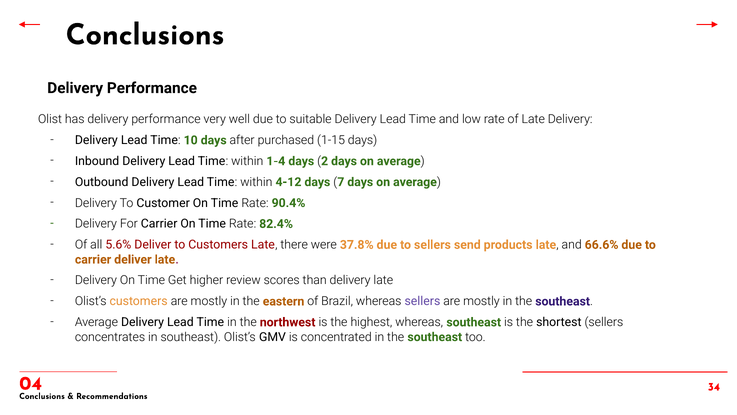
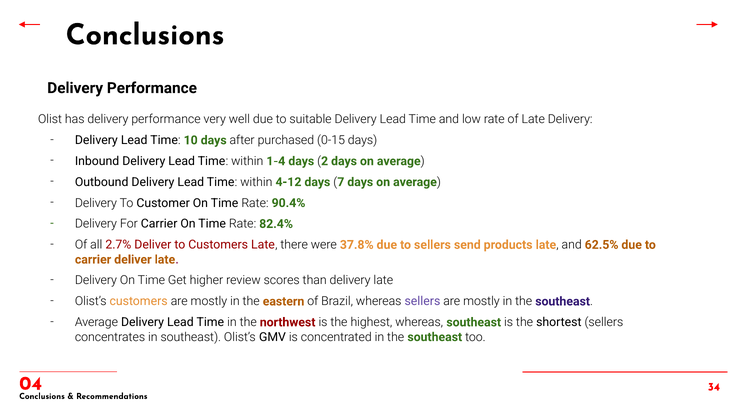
1-15: 1-15 -> 0-15 (331, 140)
5.6%: 5.6% -> 2.7% (118, 245)
66.6%: 66.6% -> 62.5% (602, 245)
